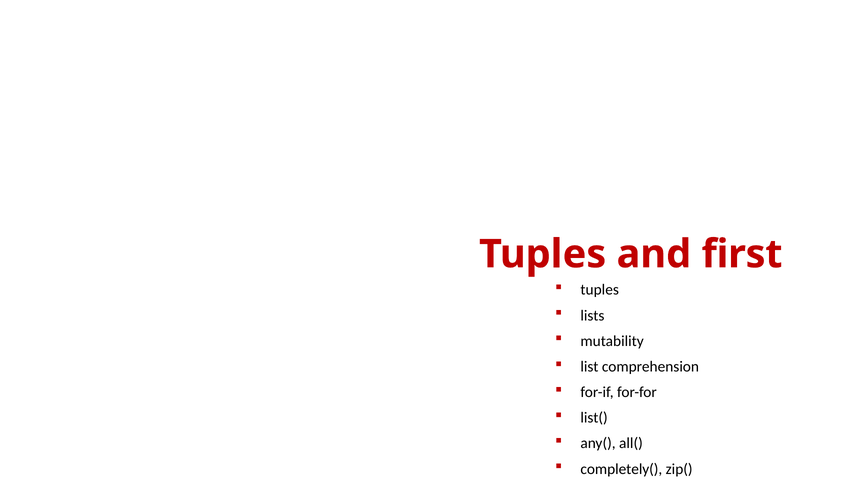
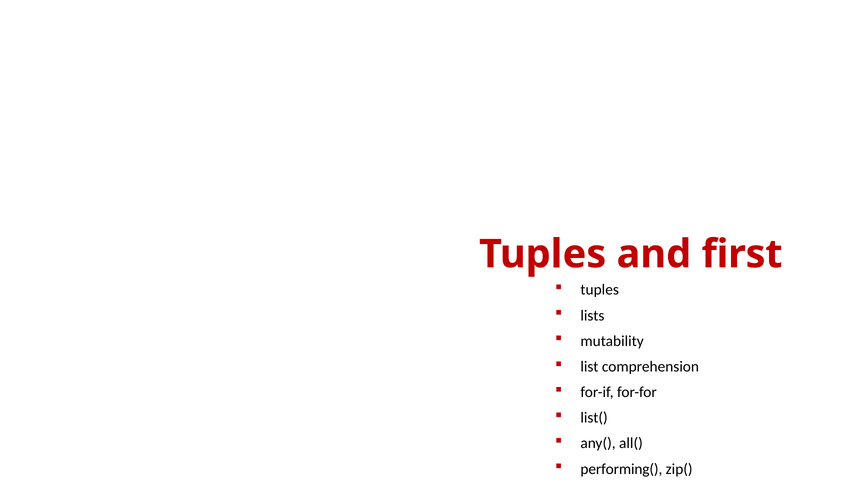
completely(: completely( -> performing( (621, 469)
